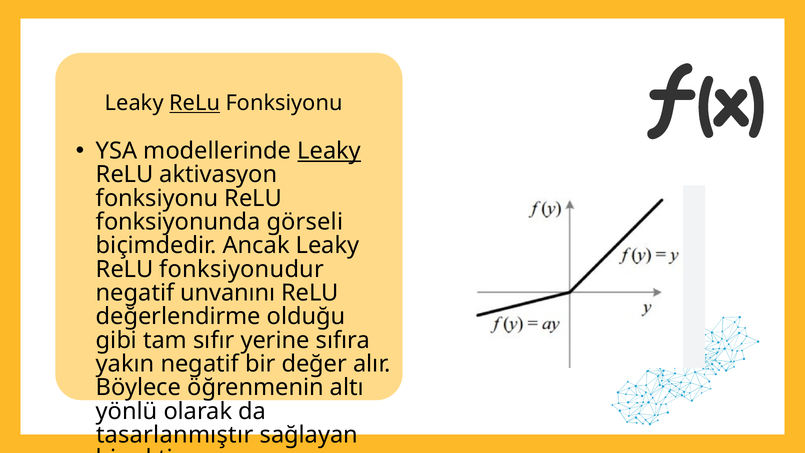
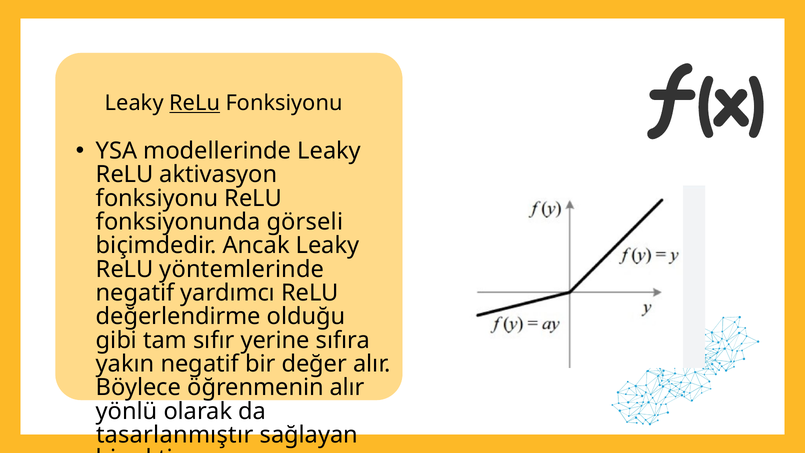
Leaky underline: present -> none (329, 151)
ReLU fonksiyonudur: fonksiyonudur -> yöntemlerinde (242, 269)
unvanını: unvanını -> yardımcı (228, 293)
öğrenmenin altı: altı -> alır (347, 387)
